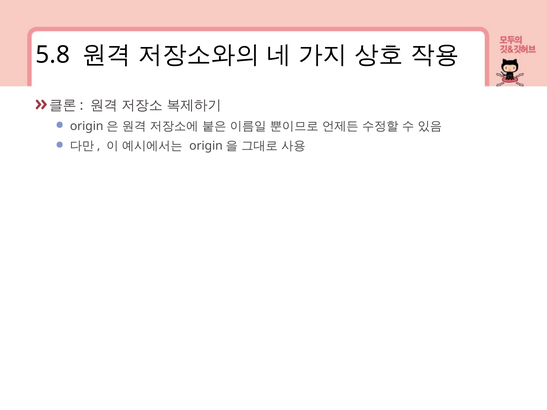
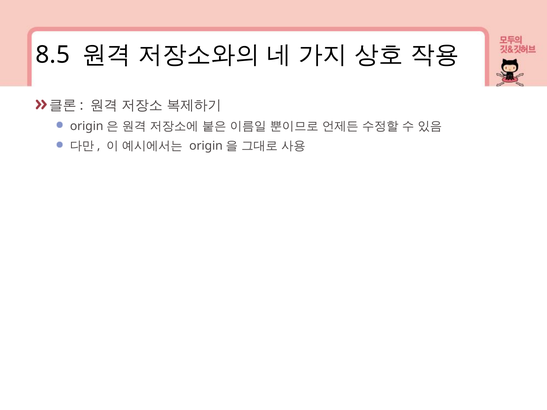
5.8: 5.8 -> 8.5 (53, 55)
